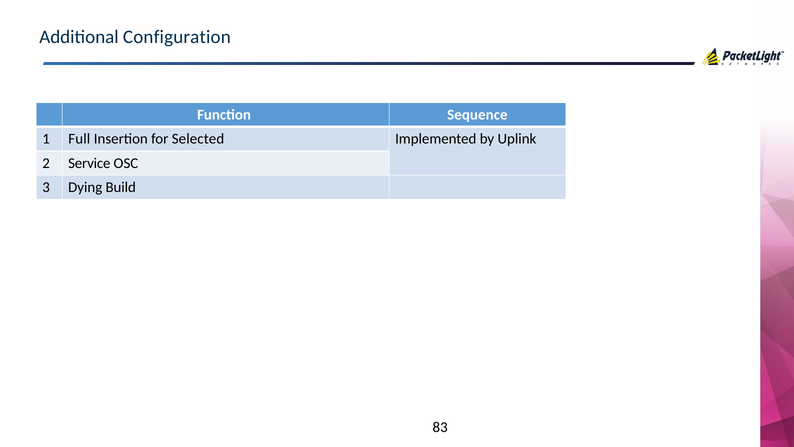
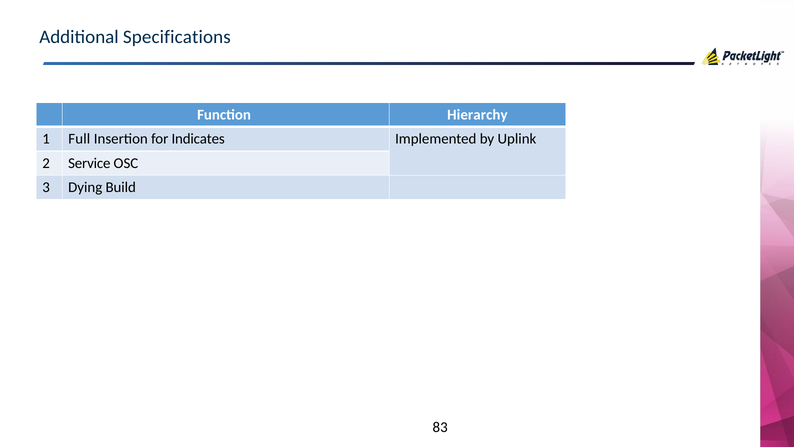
Configuration: Configuration -> Specifications (177, 37)
Sequence: Sequence -> Hierarchy (477, 115)
Selected: Selected -> Indicates (198, 139)
